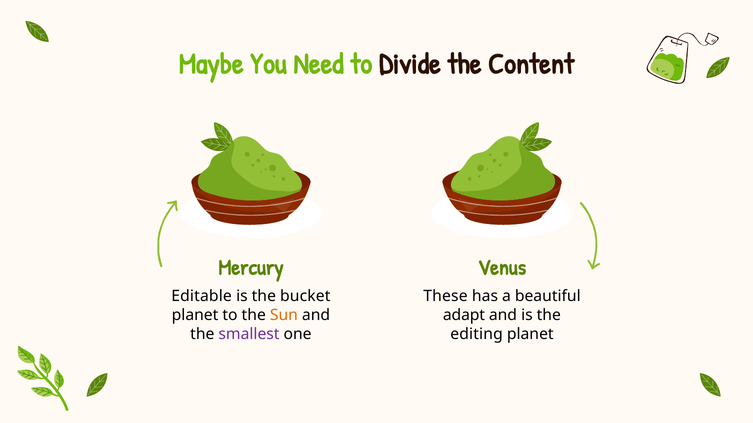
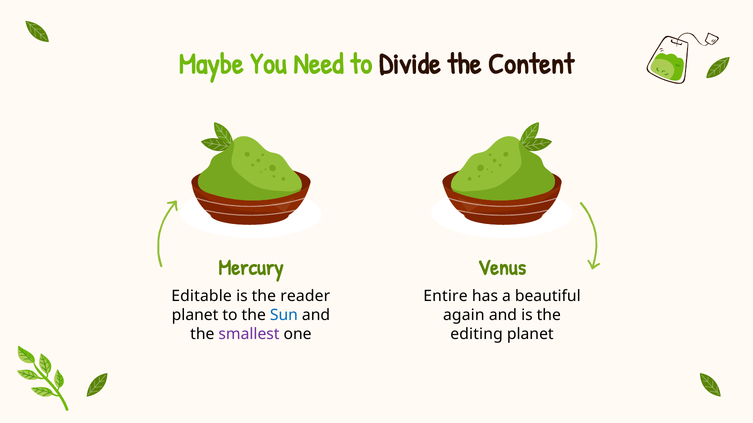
bucket: bucket -> reader (305, 297)
These: These -> Entire (445, 297)
Sun colour: orange -> blue (284, 316)
adapt: adapt -> again (464, 316)
